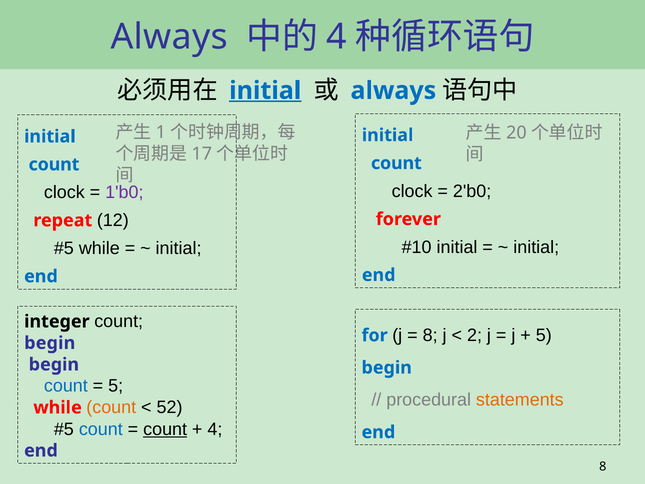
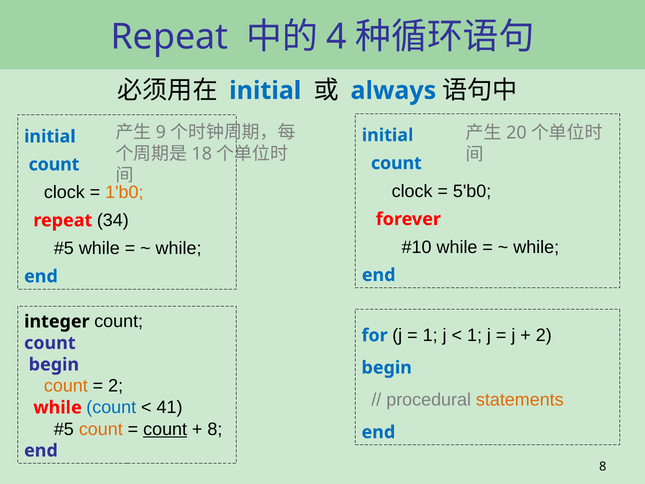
Always: Always -> Repeat (169, 37)
initial underline: present -> none (265, 91)
1: 1 -> 9 (161, 132)
17: 17 -> 18 (202, 154)
2'b0: 2'b0 -> 5'b0 (472, 191)
1'b0 colour: purple -> orange (124, 192)
12: 12 -> 34 (113, 220)
initial: initial -> while (457, 247)
initial: initial -> while (536, 247)
initial: initial -> while (179, 248)
8: 8 -> 1 (430, 335)
2: 2 -> 1 (475, 335)
5: 5 -> 2 (544, 335)
begin: begin -> count (50, 343)
count colour: blue -> orange (66, 386)
5: 5 -> 2 (116, 386)
count colour: orange -> blue (111, 407)
52: 52 -> 41 (170, 407)
count colour: blue -> orange (101, 429)
4: 4 -> 8 (215, 429)
